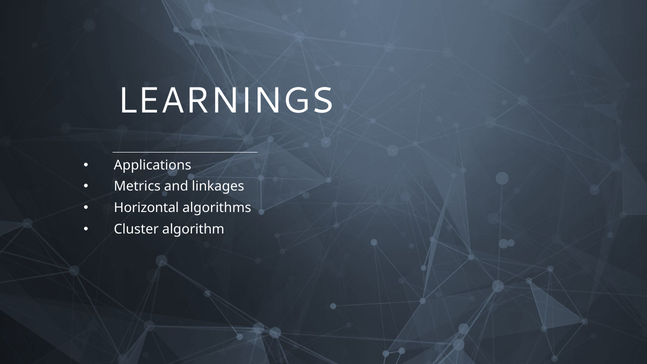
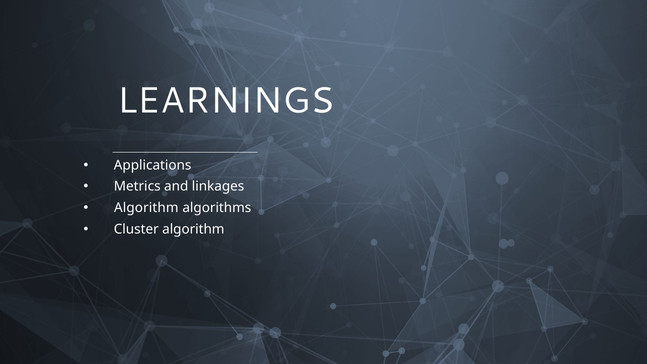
Horizontal: Horizontal -> Algorithm (146, 208)
